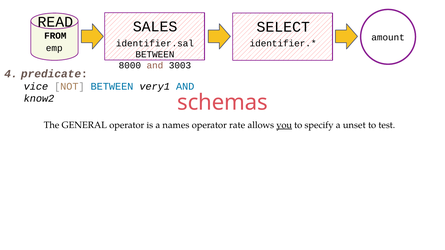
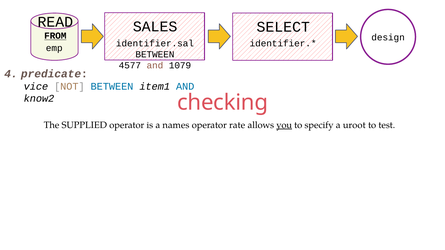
FROM underline: none -> present (55, 36)
amount: amount -> design (388, 37)
8000: 8000 -> 4577 (130, 66)
3003: 3003 -> 1079 (180, 66)
very1: very1 -> item1 (155, 87)
schemas: schemas -> checking (223, 103)
GENERAL: GENERAL -> SUPPLIED (84, 125)
unset: unset -> uroot (354, 125)
